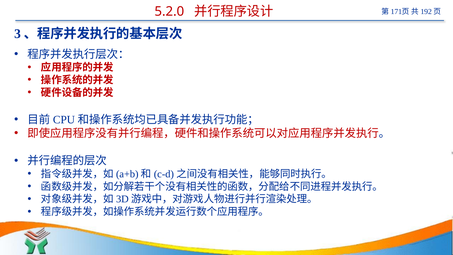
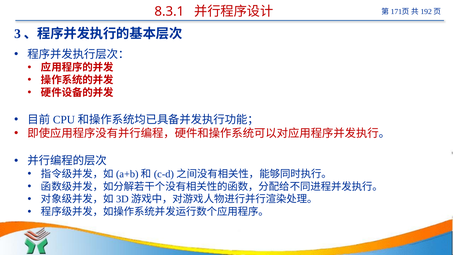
5.2.0: 5.2.0 -> 8.3.1 (169, 11)
